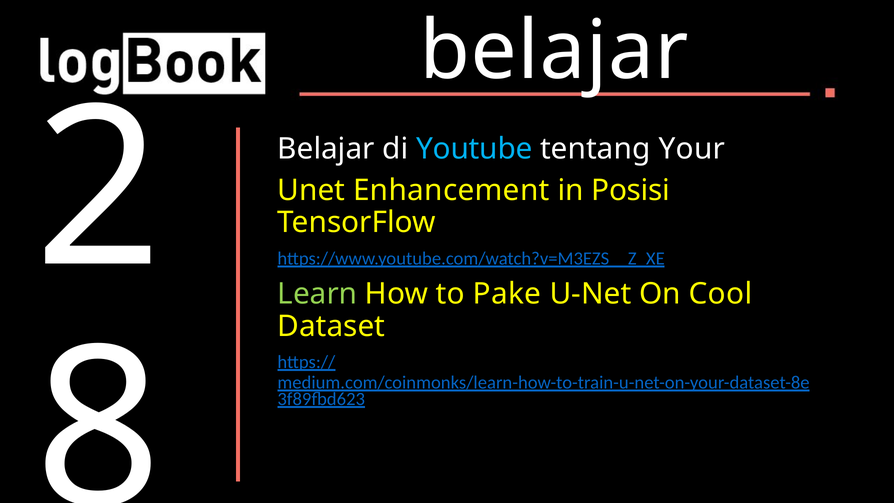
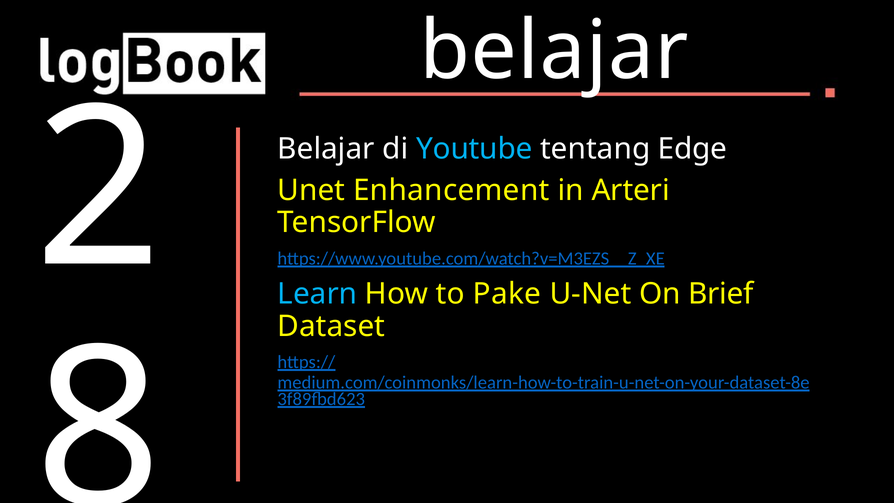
Your: Your -> Edge (692, 149)
Posisi: Posisi -> Arteri (631, 190)
Learn colour: light green -> light blue (317, 294)
Cool: Cool -> Brief (721, 294)
